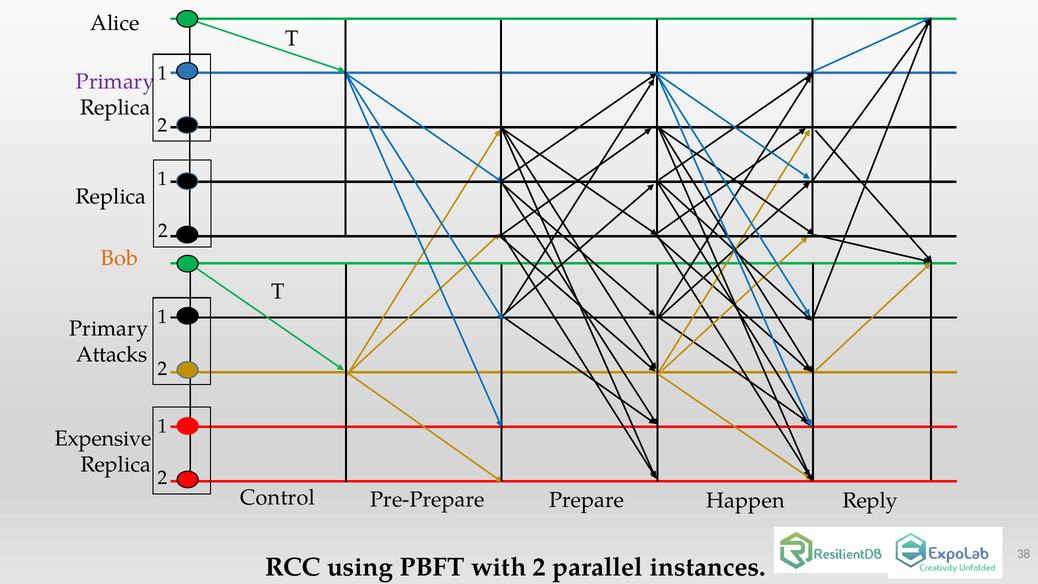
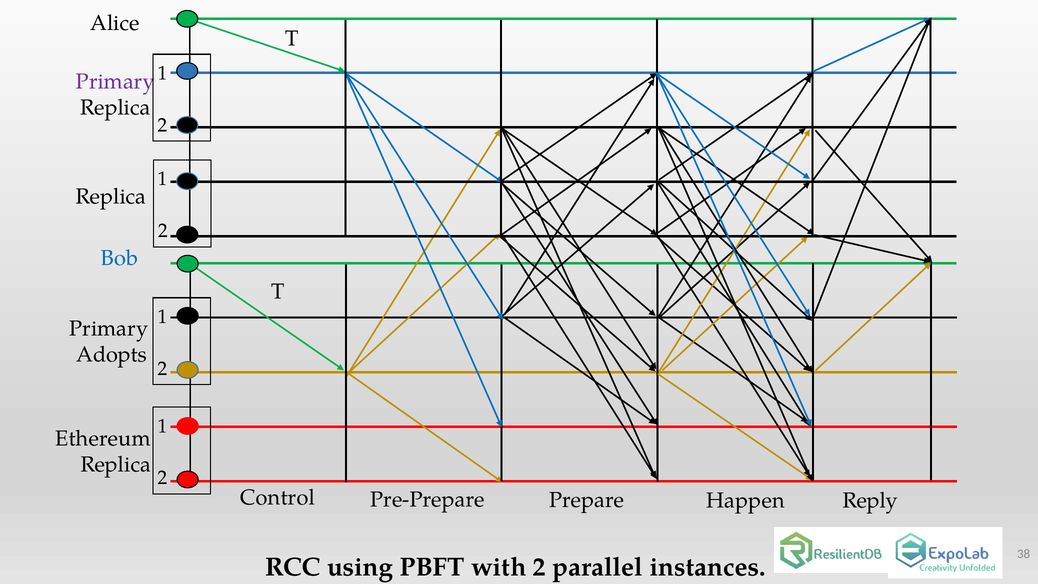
Bob colour: orange -> blue (119, 258)
Attacks: Attacks -> Adopts (112, 354)
Expensive: Expensive -> Ethereum (103, 438)
